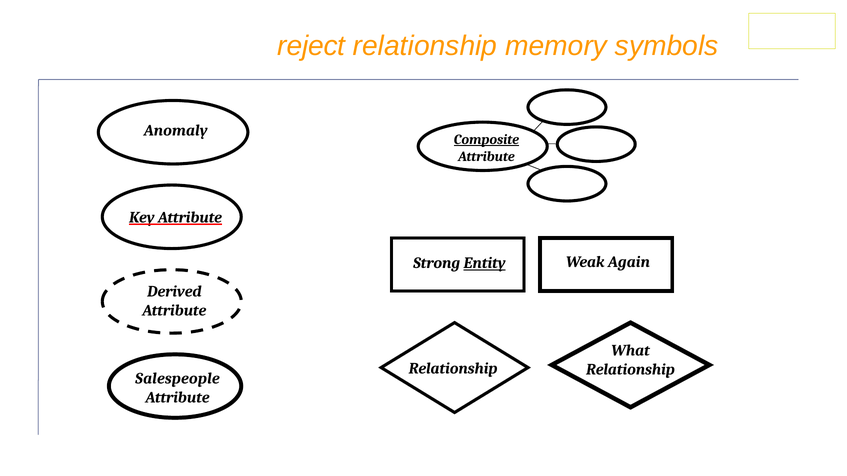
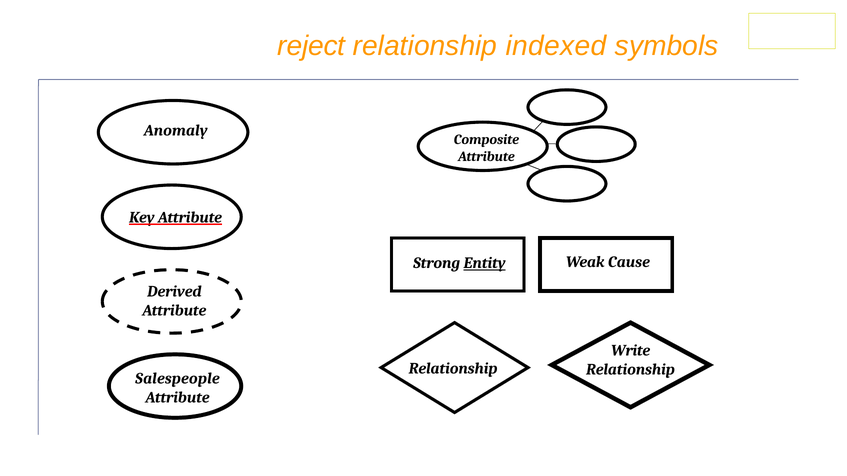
memory: memory -> indexed (556, 46)
Composite underline: present -> none (486, 140)
Again: Again -> Cause (629, 262)
What: What -> Write (631, 351)
